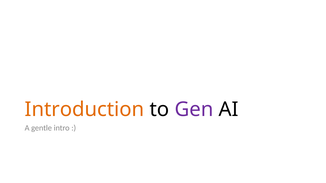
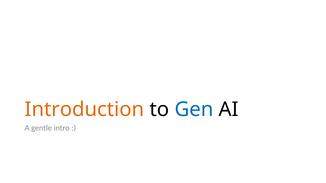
Gen colour: purple -> blue (194, 110)
